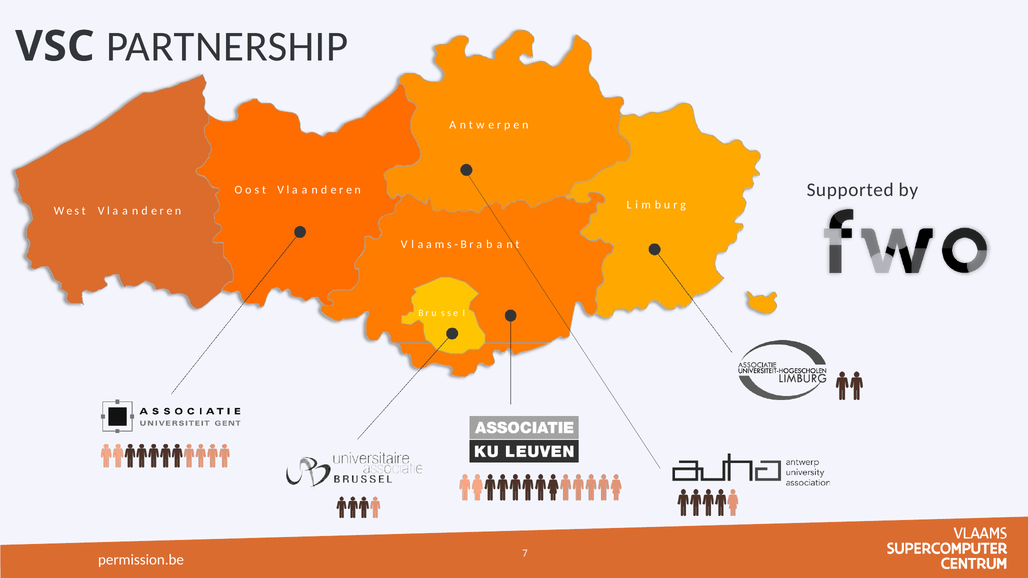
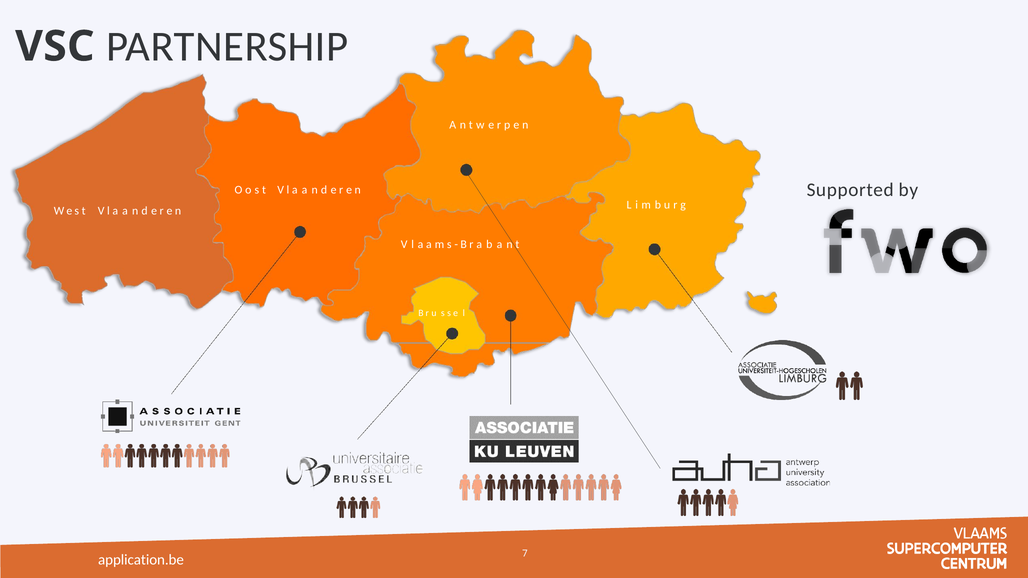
permission.be: permission.be -> application.be (141, 560)
